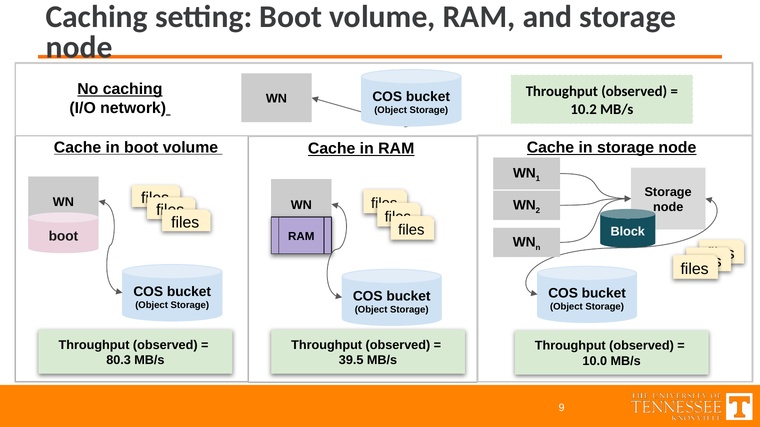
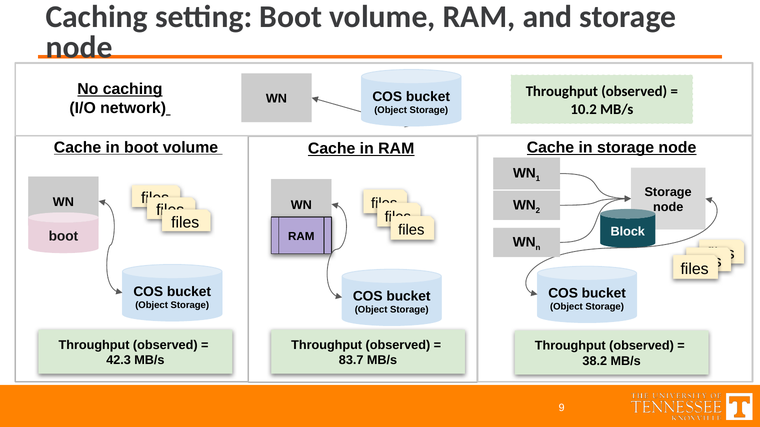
80.3: 80.3 -> 42.3 (119, 361)
39.5: 39.5 -> 83.7 (351, 361)
10.0: 10.0 -> 38.2 (595, 361)
